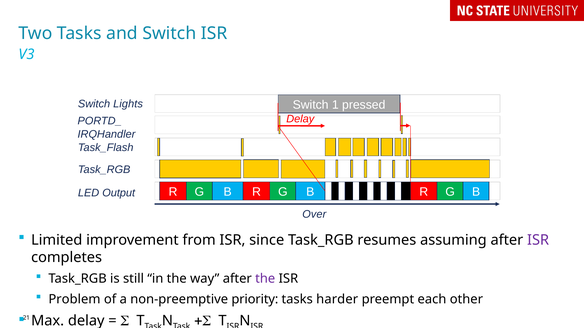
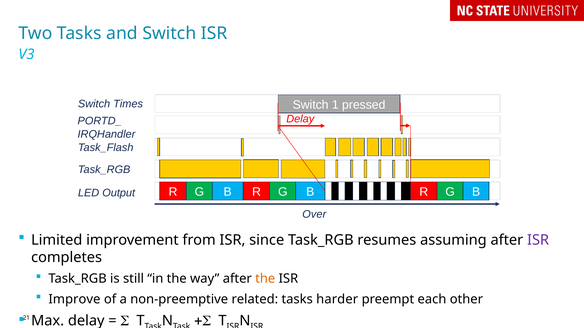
Lights: Lights -> Times (128, 104)
the colour: purple -> orange (265, 279)
Problem: Problem -> Improve (74, 300)
priority: priority -> related (255, 300)
